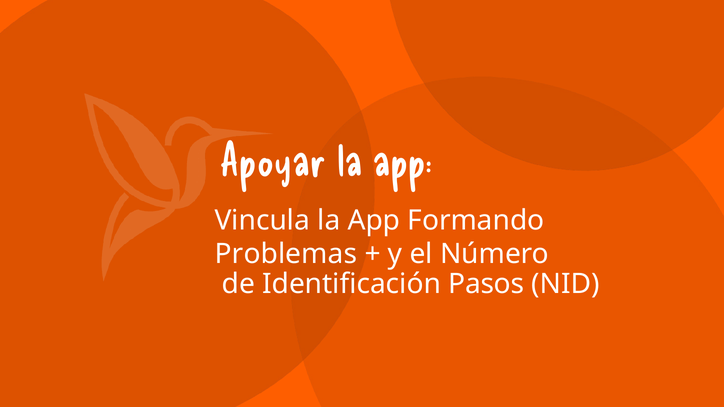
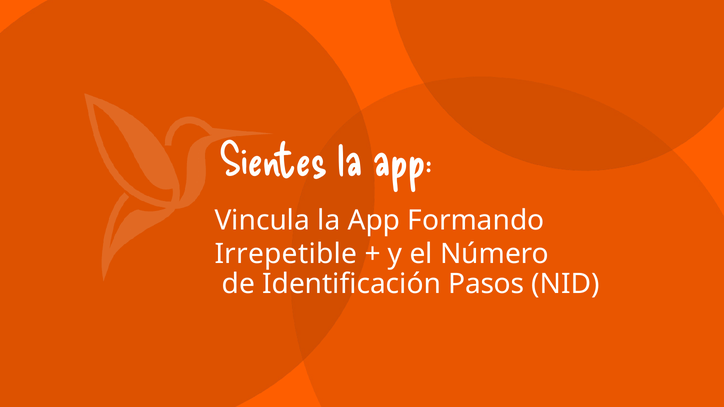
Apoyar: Apoyar -> Sientes (273, 161)
Problemas: Problemas -> Irrepetible (286, 254)
